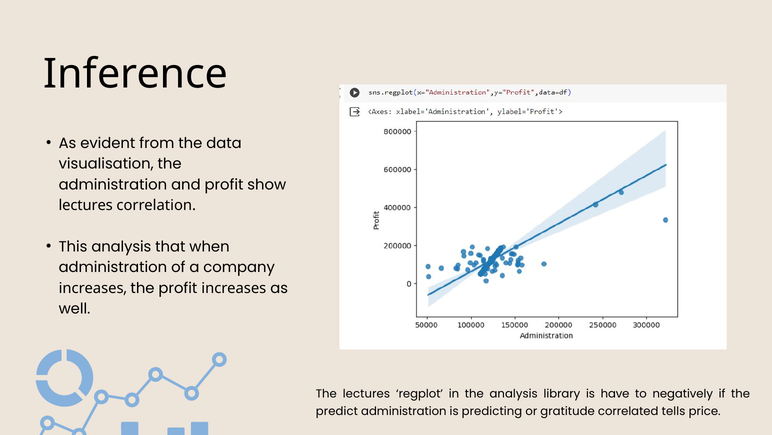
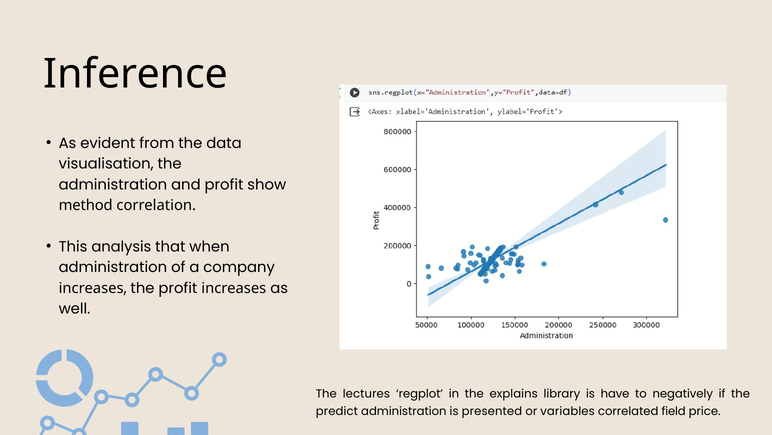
lectures: lectures -> method (86, 205)
the analysis: analysis -> explains (514, 393)
predicting: predicting -> presented (492, 411)
gratitude: gratitude -> variables (568, 411)
tells: tells -> field (674, 411)
